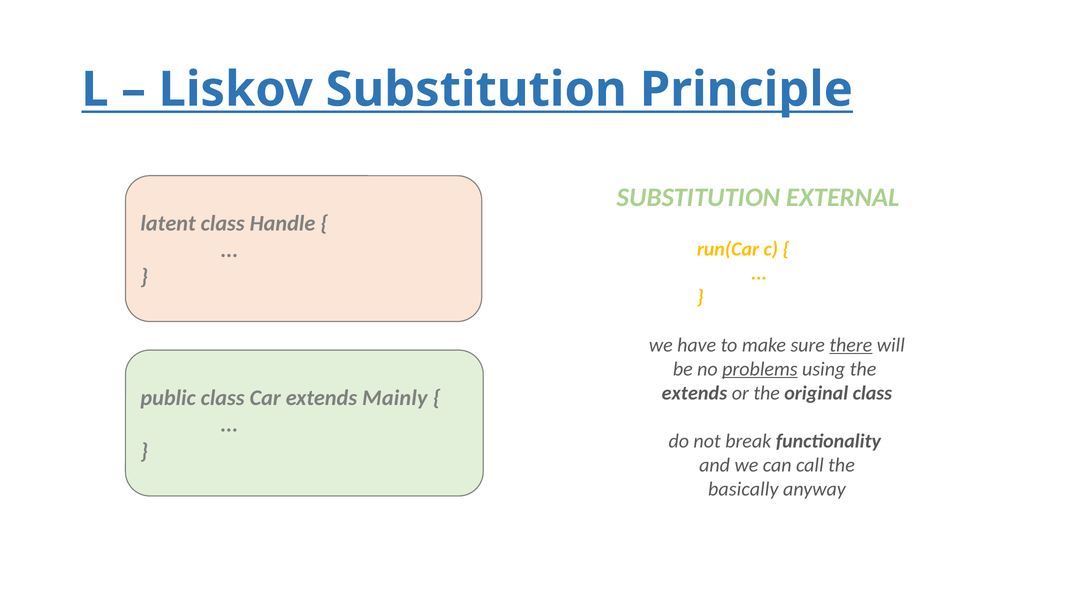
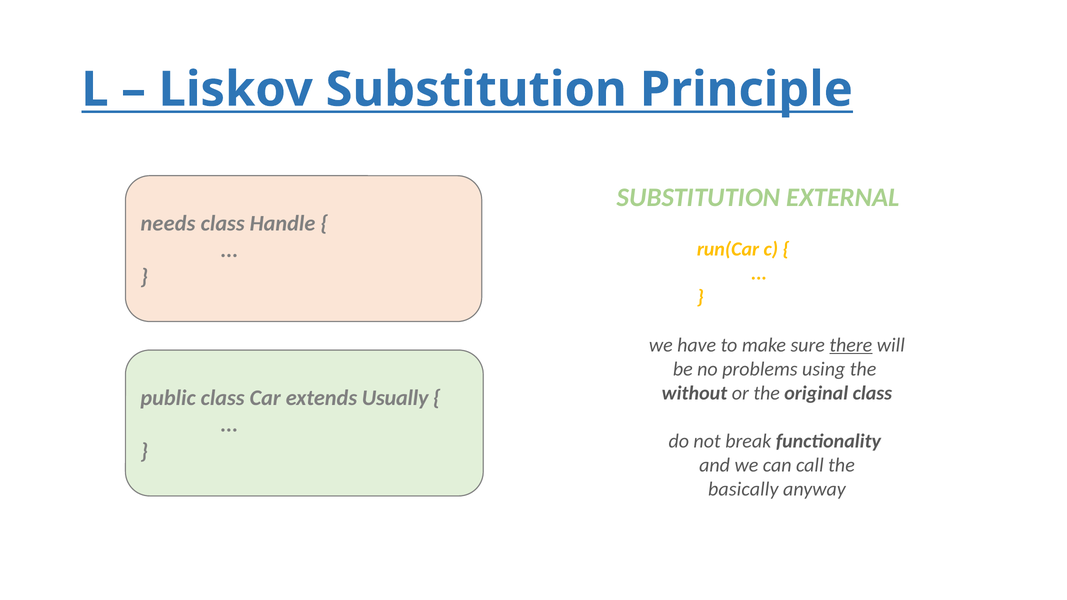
latent: latent -> needs (168, 224)
problems underline: present -> none (760, 369)
extends: extends -> without (694, 393)
Mainly: Mainly -> Usually (395, 398)
